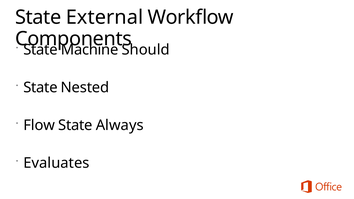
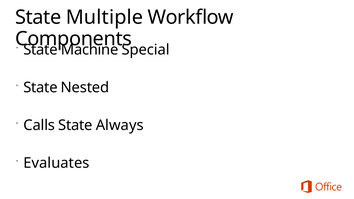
External: External -> Multiple (104, 17)
Should: Should -> Special (146, 50)
Flow: Flow -> Calls (39, 125)
